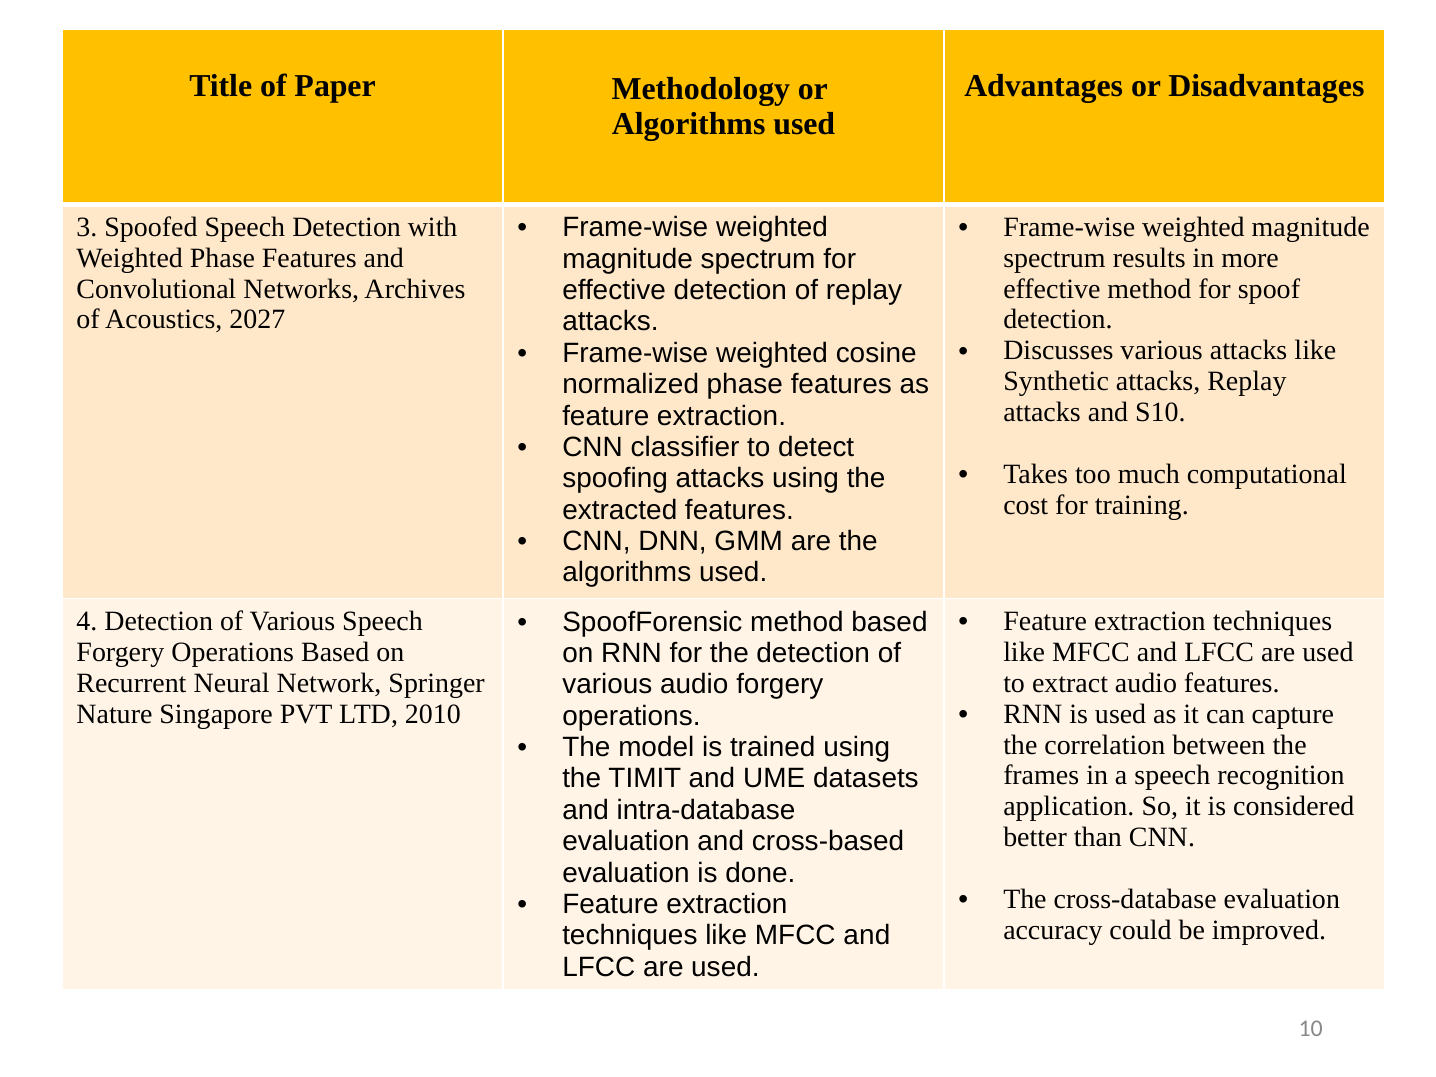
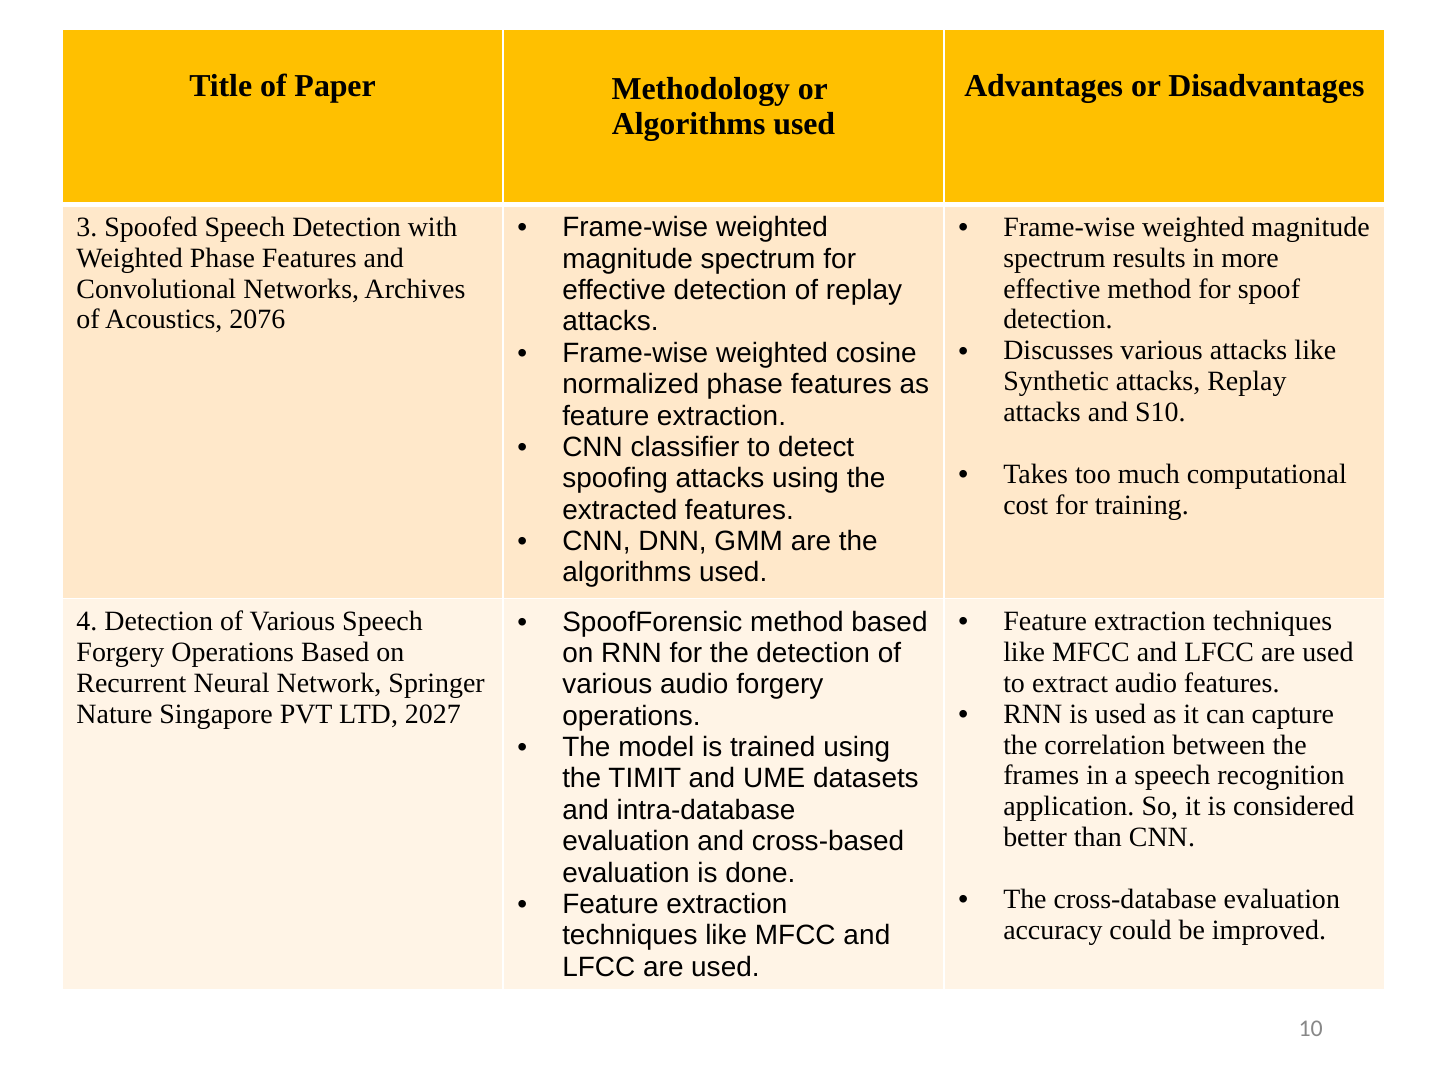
2027: 2027 -> 2076 (257, 320)
2010: 2010 -> 2027 (433, 714)
